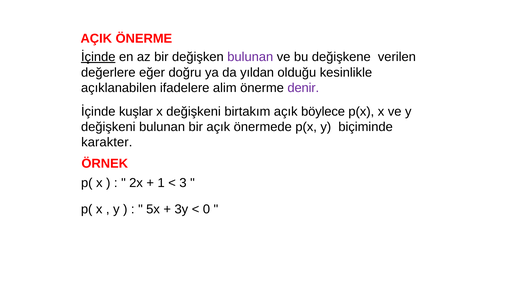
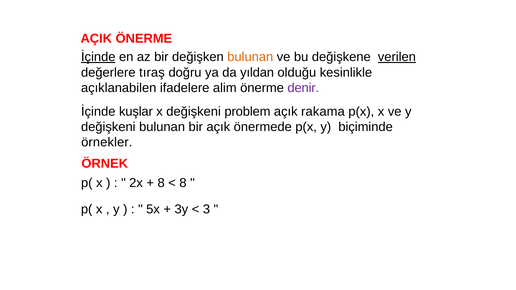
bulunan colour: purple -> orange (250, 57)
verilen underline: none -> present (397, 57)
eğer: eğer -> tıraş (152, 73)
birtakım: birtakım -> problem (247, 112)
böylece: böylece -> rakama (323, 112)
karakter: karakter -> örnekler (107, 142)
1: 1 -> 8 (161, 183)
3: 3 -> 8 (183, 183)
0: 0 -> 3 (206, 209)
